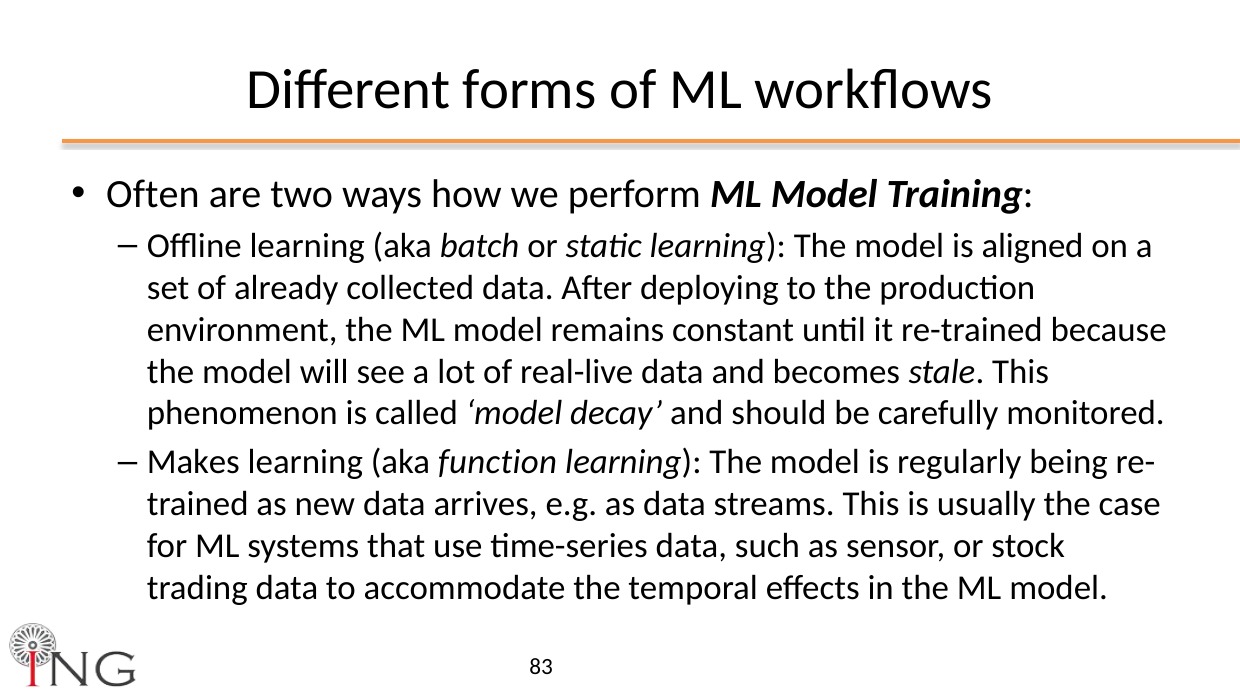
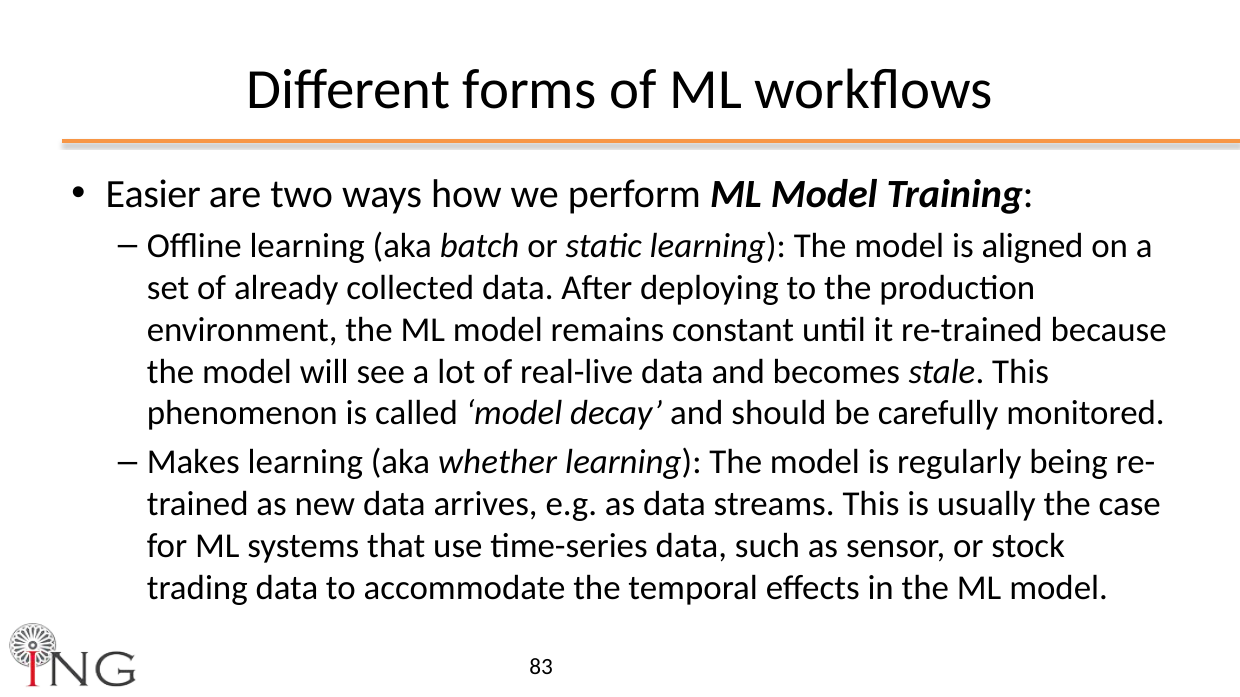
Often: Often -> Easier (153, 194)
function: function -> whether (498, 463)
